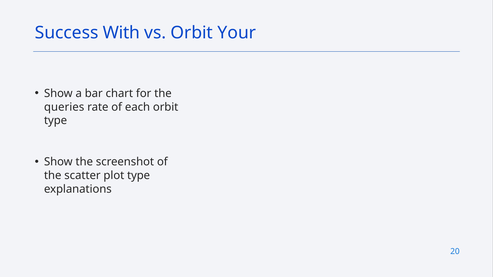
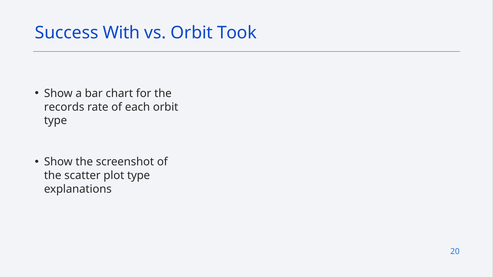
Your: Your -> Took (237, 33)
queries: queries -> records (64, 107)
